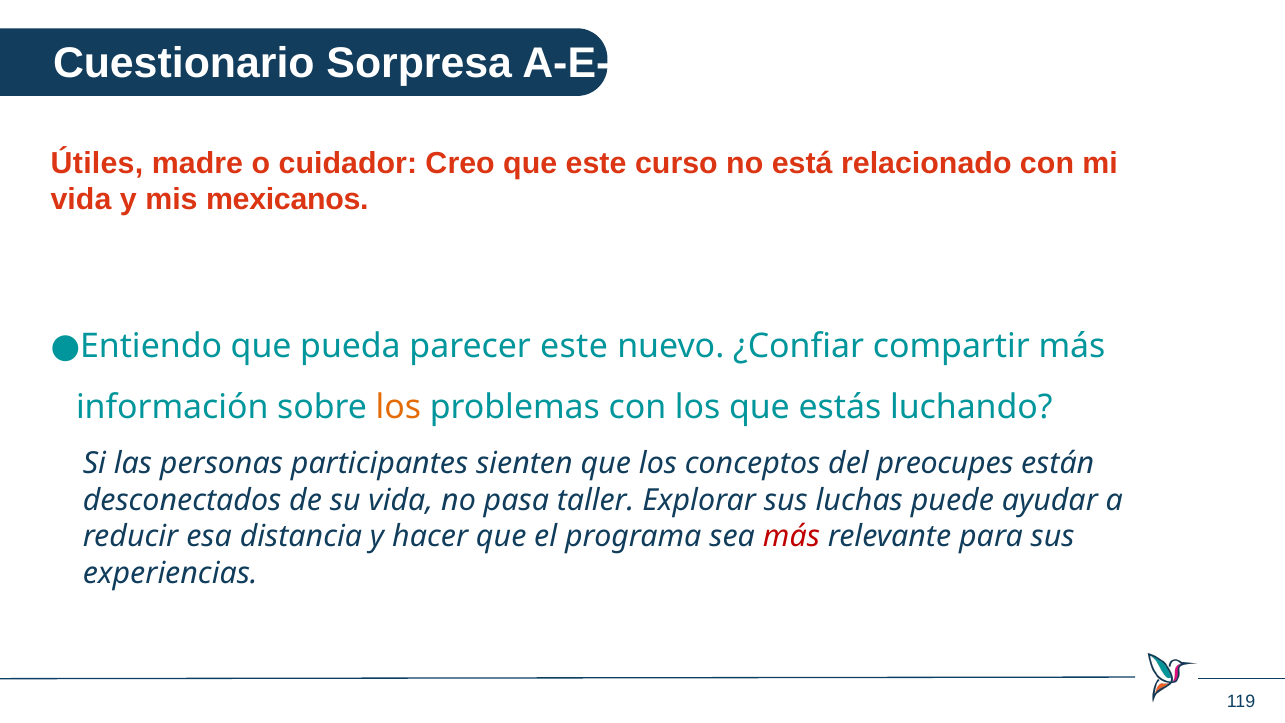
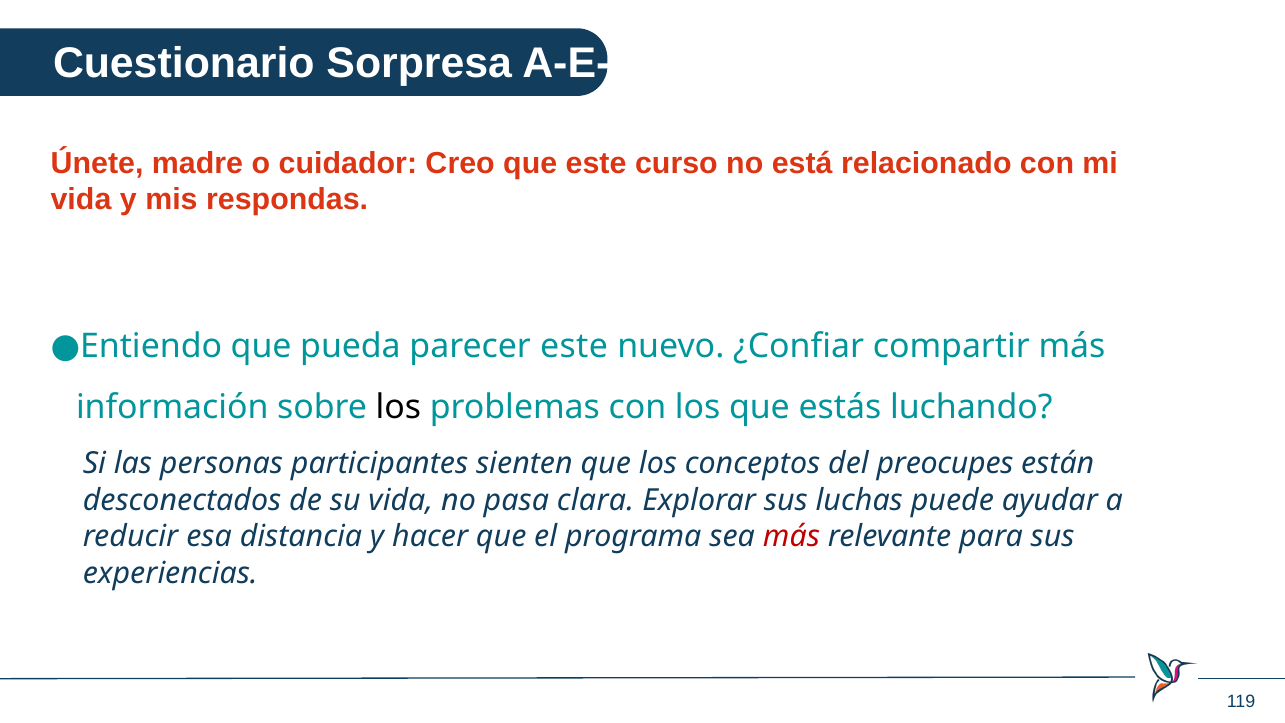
Útiles: Útiles -> Únete (97, 163)
mexicanos: mexicanos -> respondas (287, 200)
los colour: orange -> black (398, 408)
taller: taller -> clara (596, 500)
